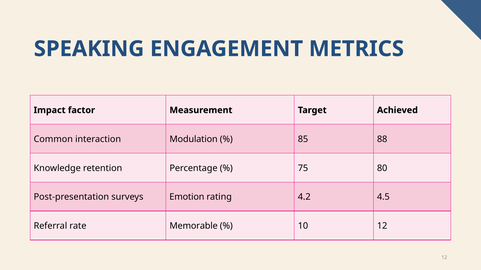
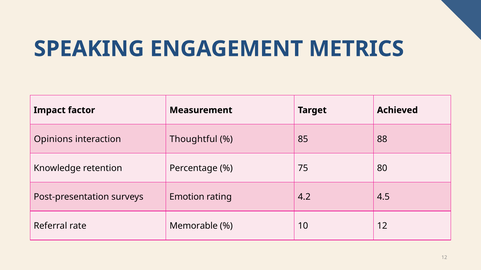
Common: Common -> Opinions (53, 139)
Modulation: Modulation -> Thoughtful (194, 139)
